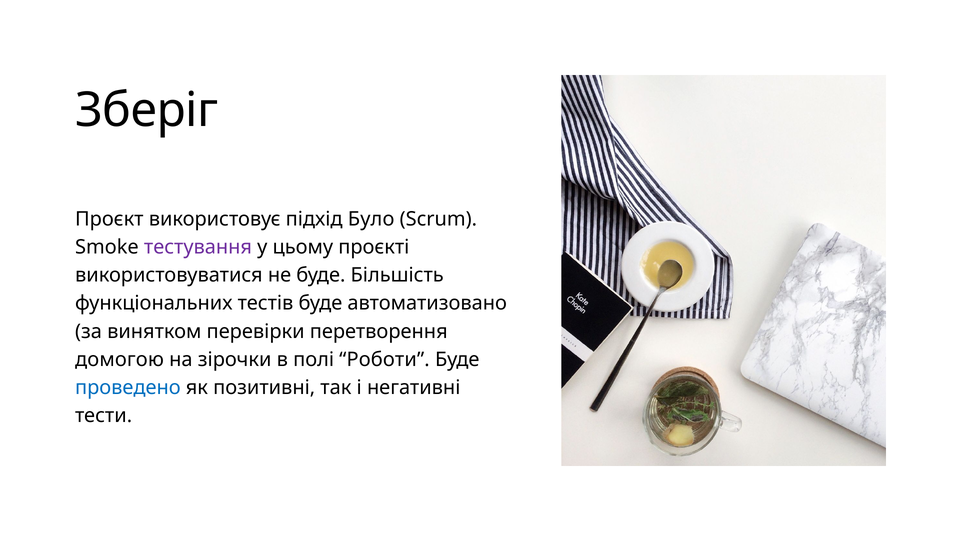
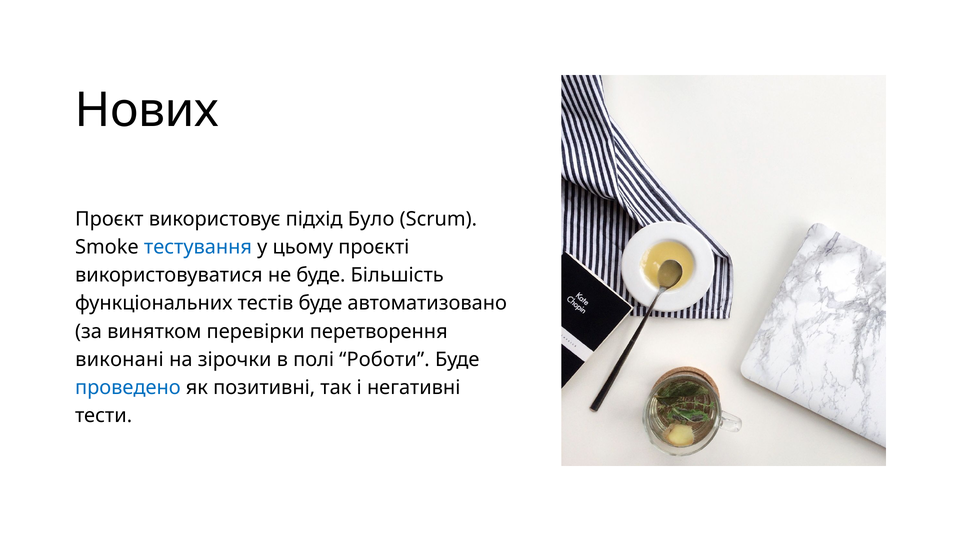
Зберіг: Зберіг -> Нових (147, 110)
тестування colour: purple -> blue (198, 247)
домогою: домогою -> виконані (119, 359)
